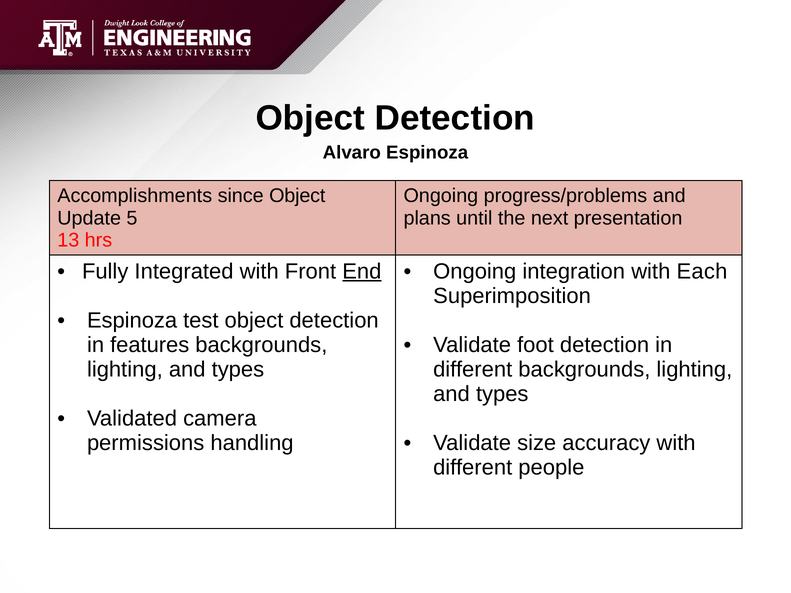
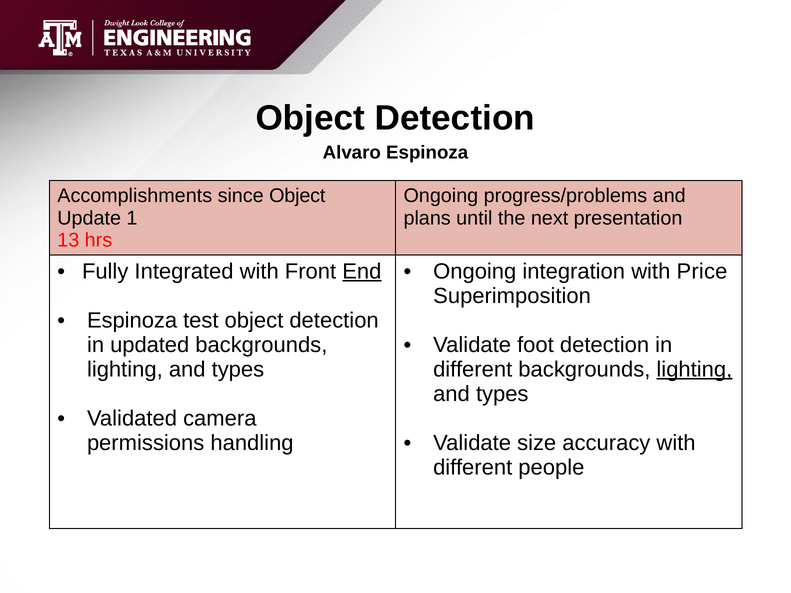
5: 5 -> 1 (132, 218)
Each: Each -> Price (702, 272)
features: features -> updated (150, 345)
lighting underline: none -> present (694, 370)
